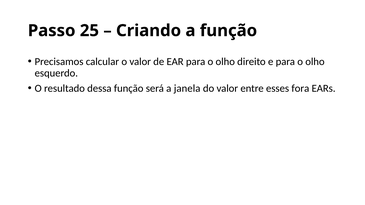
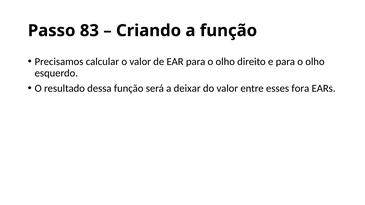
25: 25 -> 83 (89, 31)
janela: janela -> deixar (187, 89)
